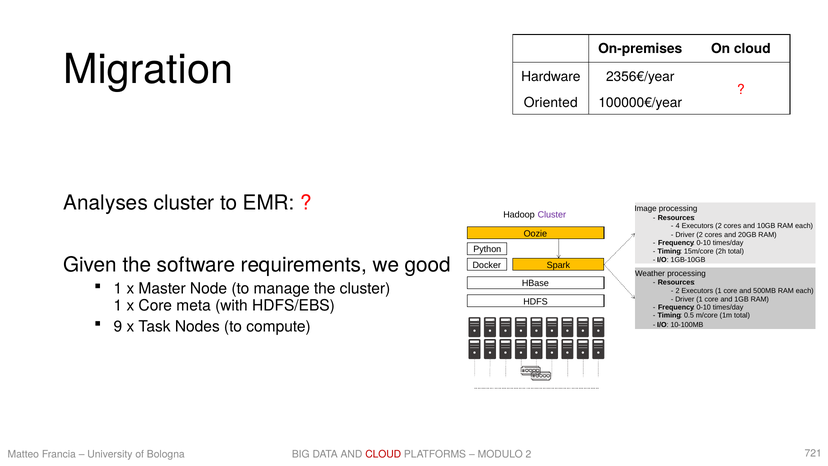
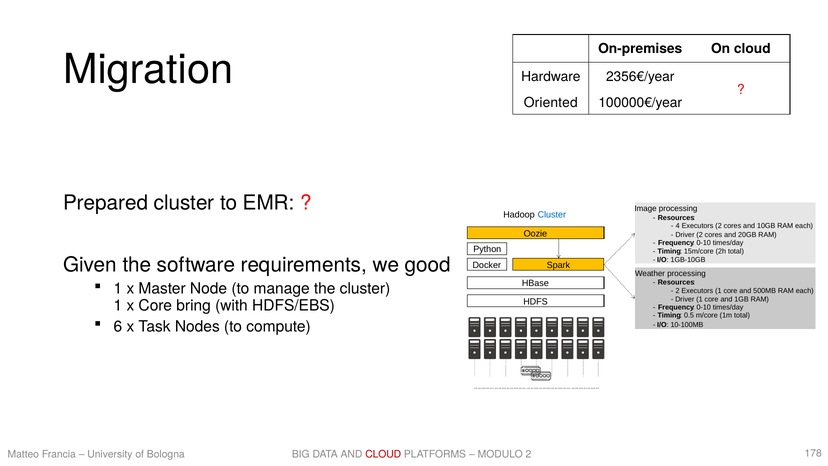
Analyses: Analyses -> Prepared (106, 203)
Cluster colour: purple -> blue (552, 215)
meta: meta -> bring (194, 305)
9: 9 -> 6 (118, 326)
721: 721 -> 178 (813, 453)
